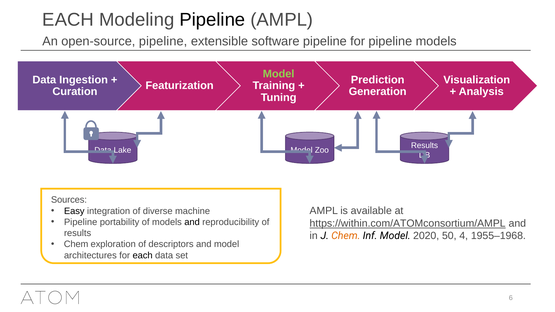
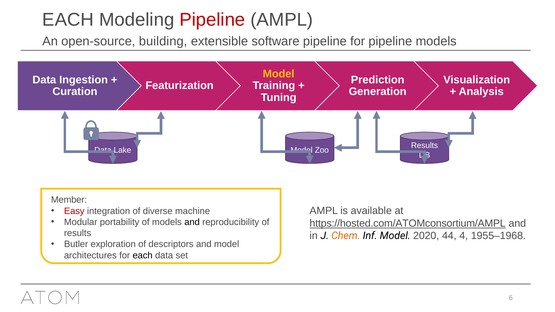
Pipeline colour: black -> red (212, 20)
open-source pipeline: pipeline -> building (163, 41)
Model colour: light green -> yellow (279, 74)
Sources: Sources -> Member (69, 200)
Easy colour: black -> red (74, 211)
Pipeline: Pipeline -> Modular (81, 222)
https://within.com/ATOMconsortium/AMPL: https://within.com/ATOMconsortium/AMPL -> https://hosted.com/ATOMconsortium/AMPL (408, 223)
50: 50 -> 44 (449, 236)
Chem: Chem -> Butler (76, 244)
